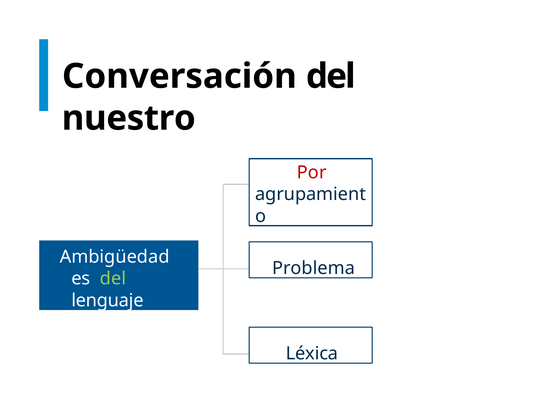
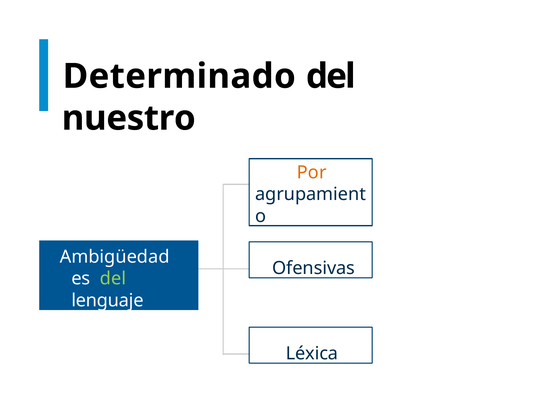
Conversación: Conversación -> Determinado (179, 76)
Por colour: red -> orange (312, 172)
Problema: Problema -> Ofensivas (314, 268)
